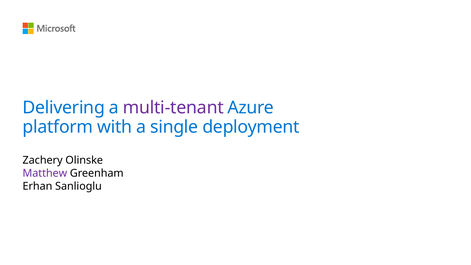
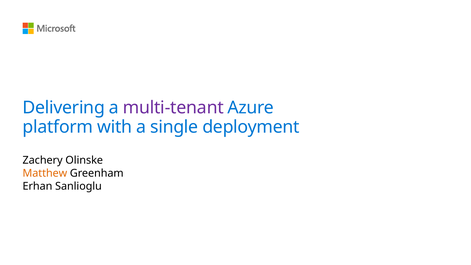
Matthew colour: purple -> orange (45, 173)
